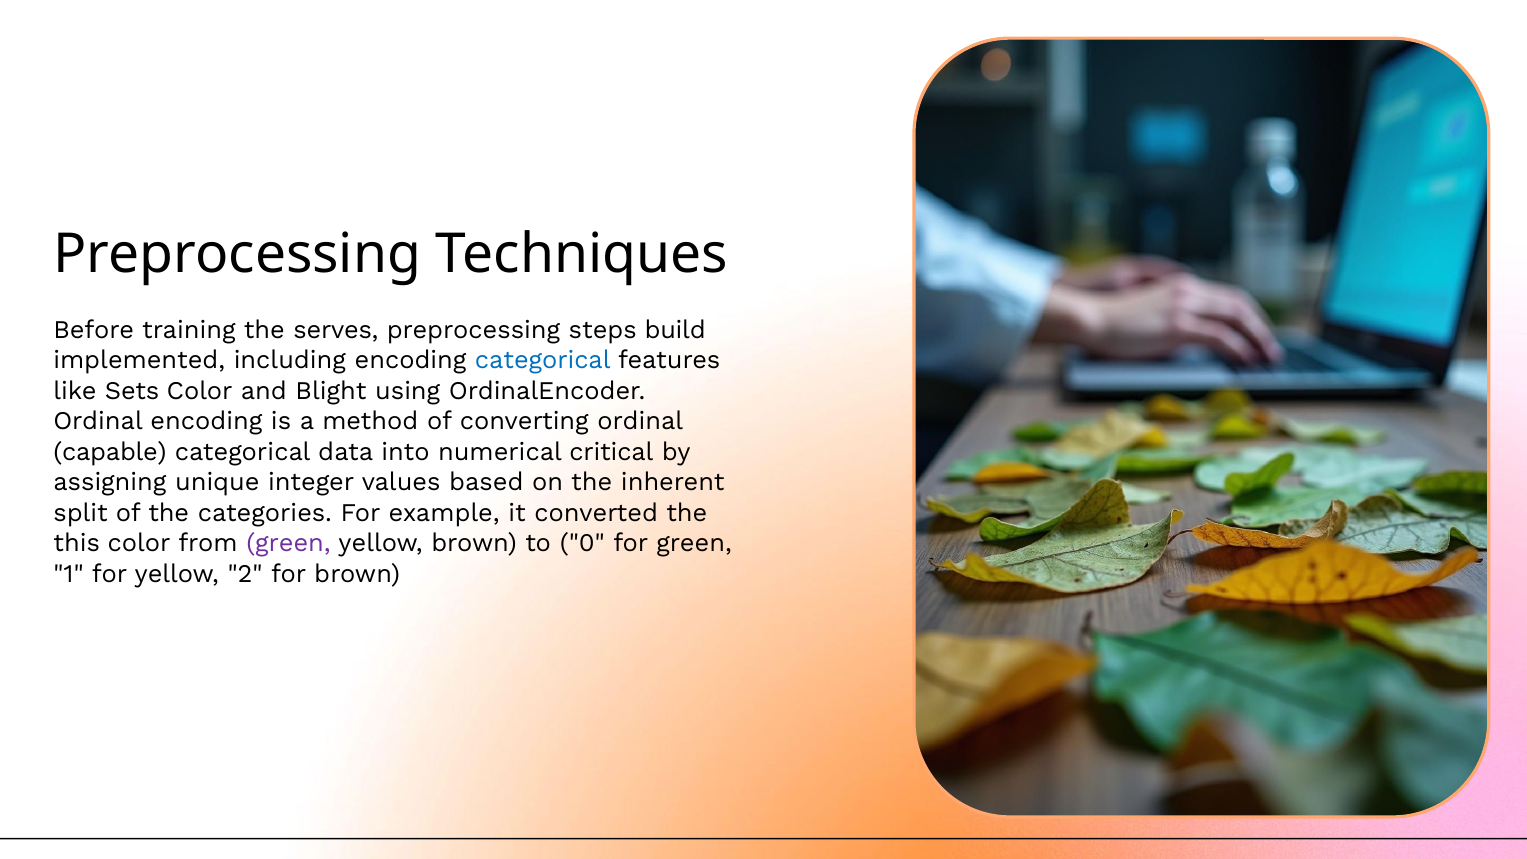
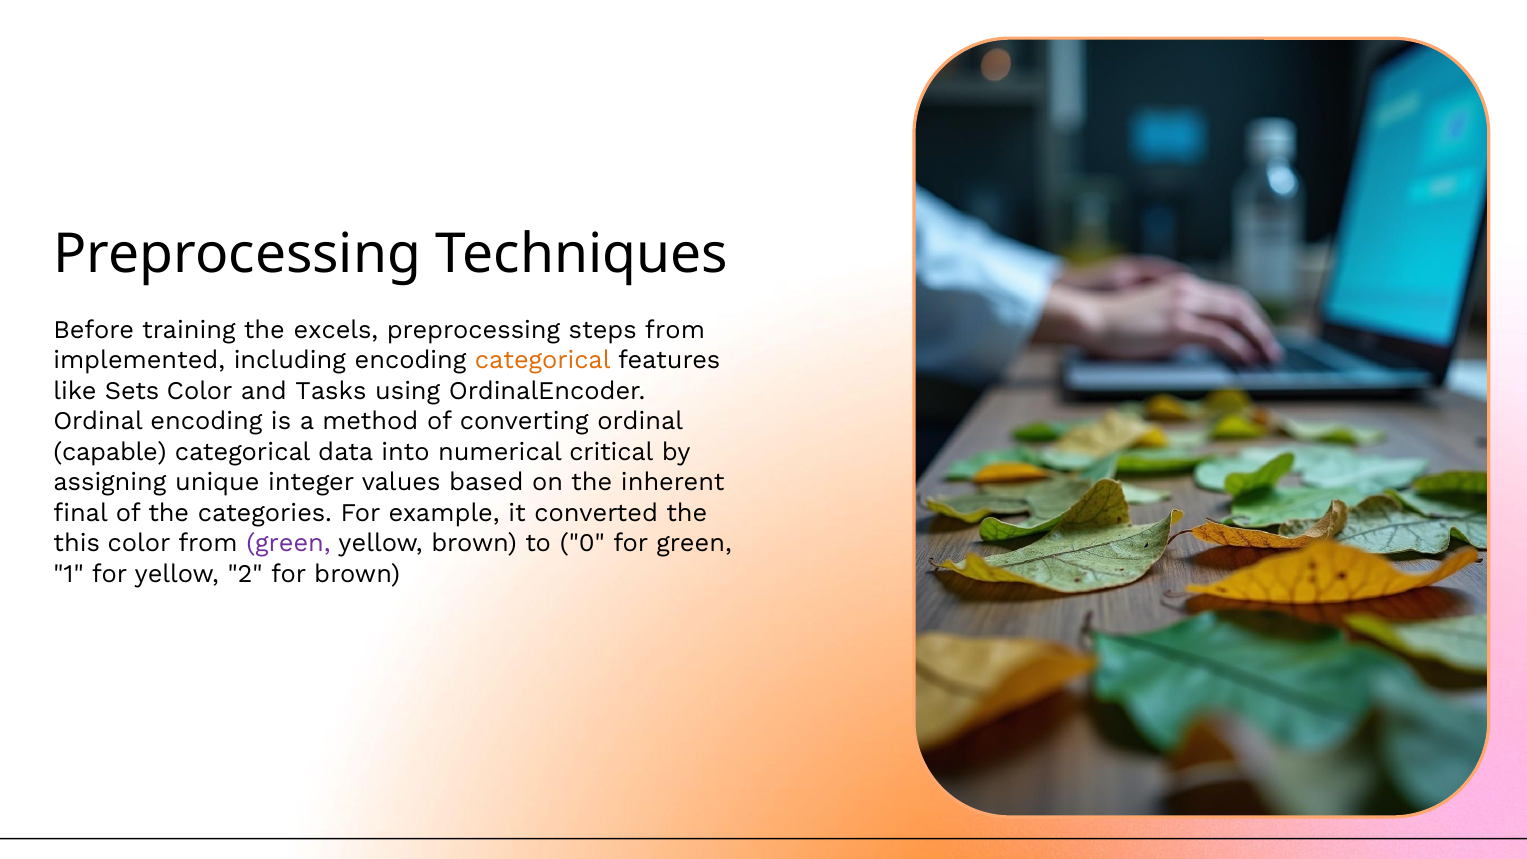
serves: serves -> excels (336, 330)
steps build: build -> from (675, 330)
categorical colour: blue -> orange (543, 360)
Blight: Blight -> Tasks (331, 391)
split: split -> final (81, 513)
